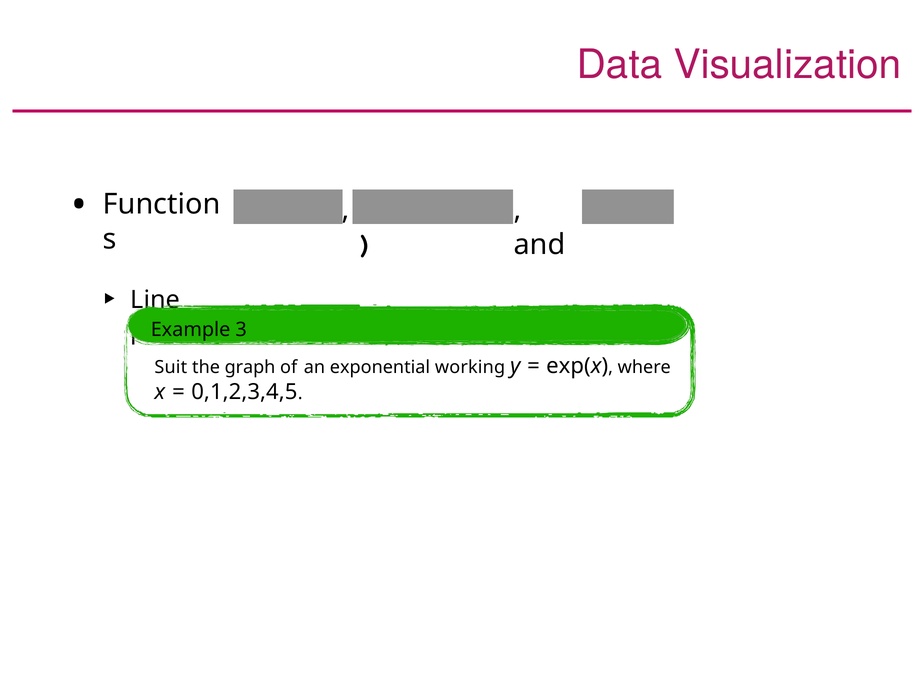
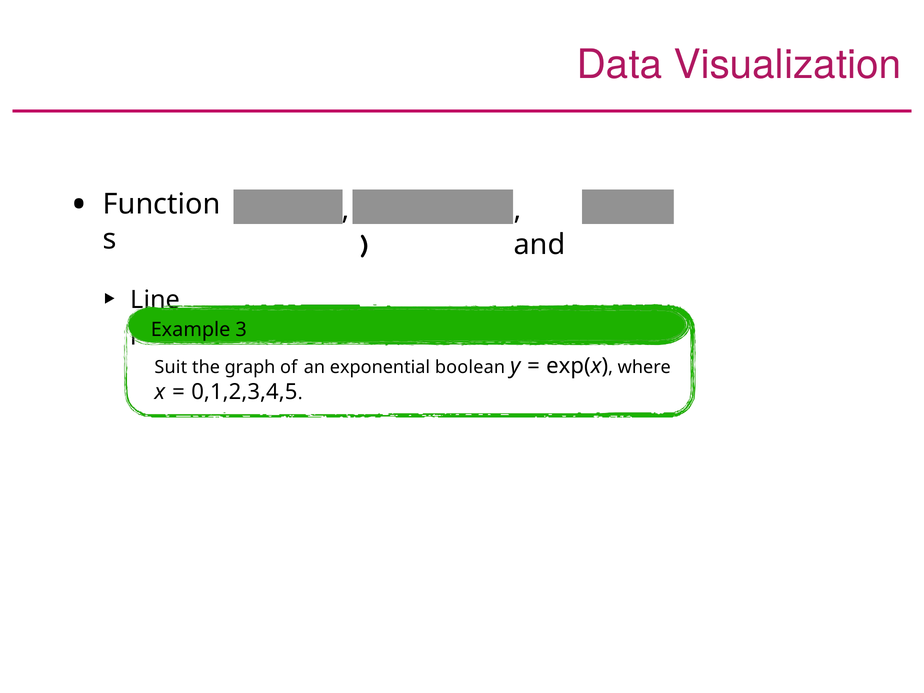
working: working -> boolean (470, 367)
